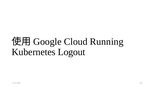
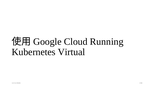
Logout: Logout -> Virtual (71, 52)
